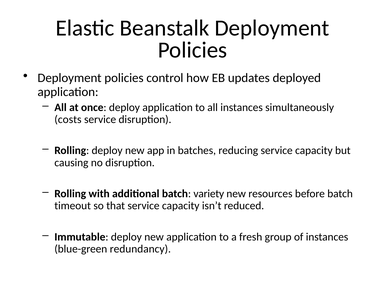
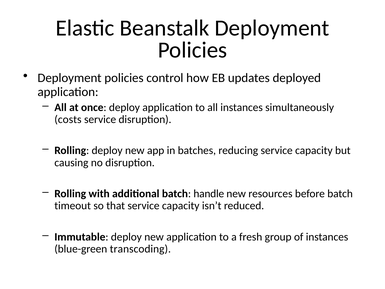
variety: variety -> handle (209, 193)
redundancy: redundancy -> transcoding (140, 249)
